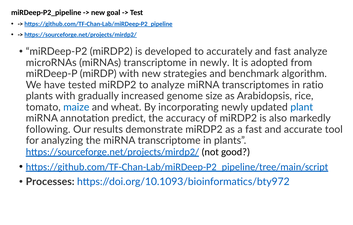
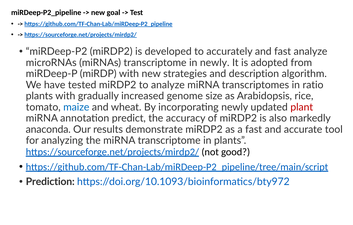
benchmark: benchmark -> description (254, 74)
plant colour: blue -> red (302, 107)
following: following -> anaconda (48, 129)
Processes: Processes -> Prediction (50, 181)
